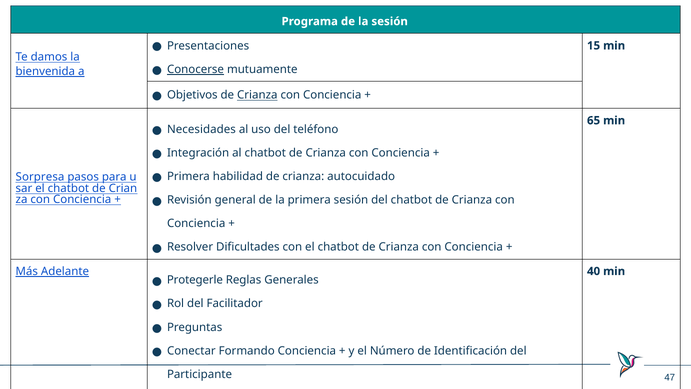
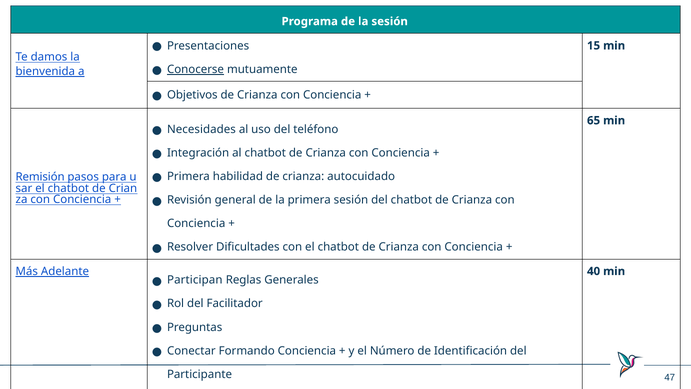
Crianza underline: present -> none (257, 95)
Sorpresa: Sorpresa -> Remisión (40, 177)
Protegerle: Protegerle -> Participan (195, 280)
